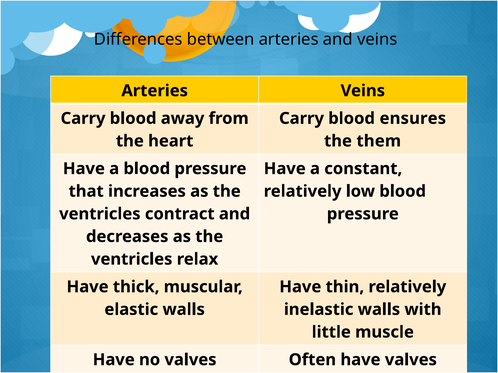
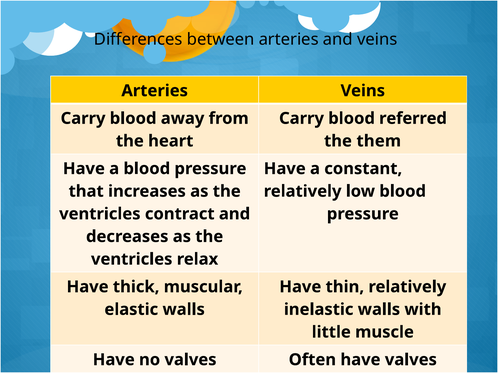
ensures: ensures -> referred (413, 119)
